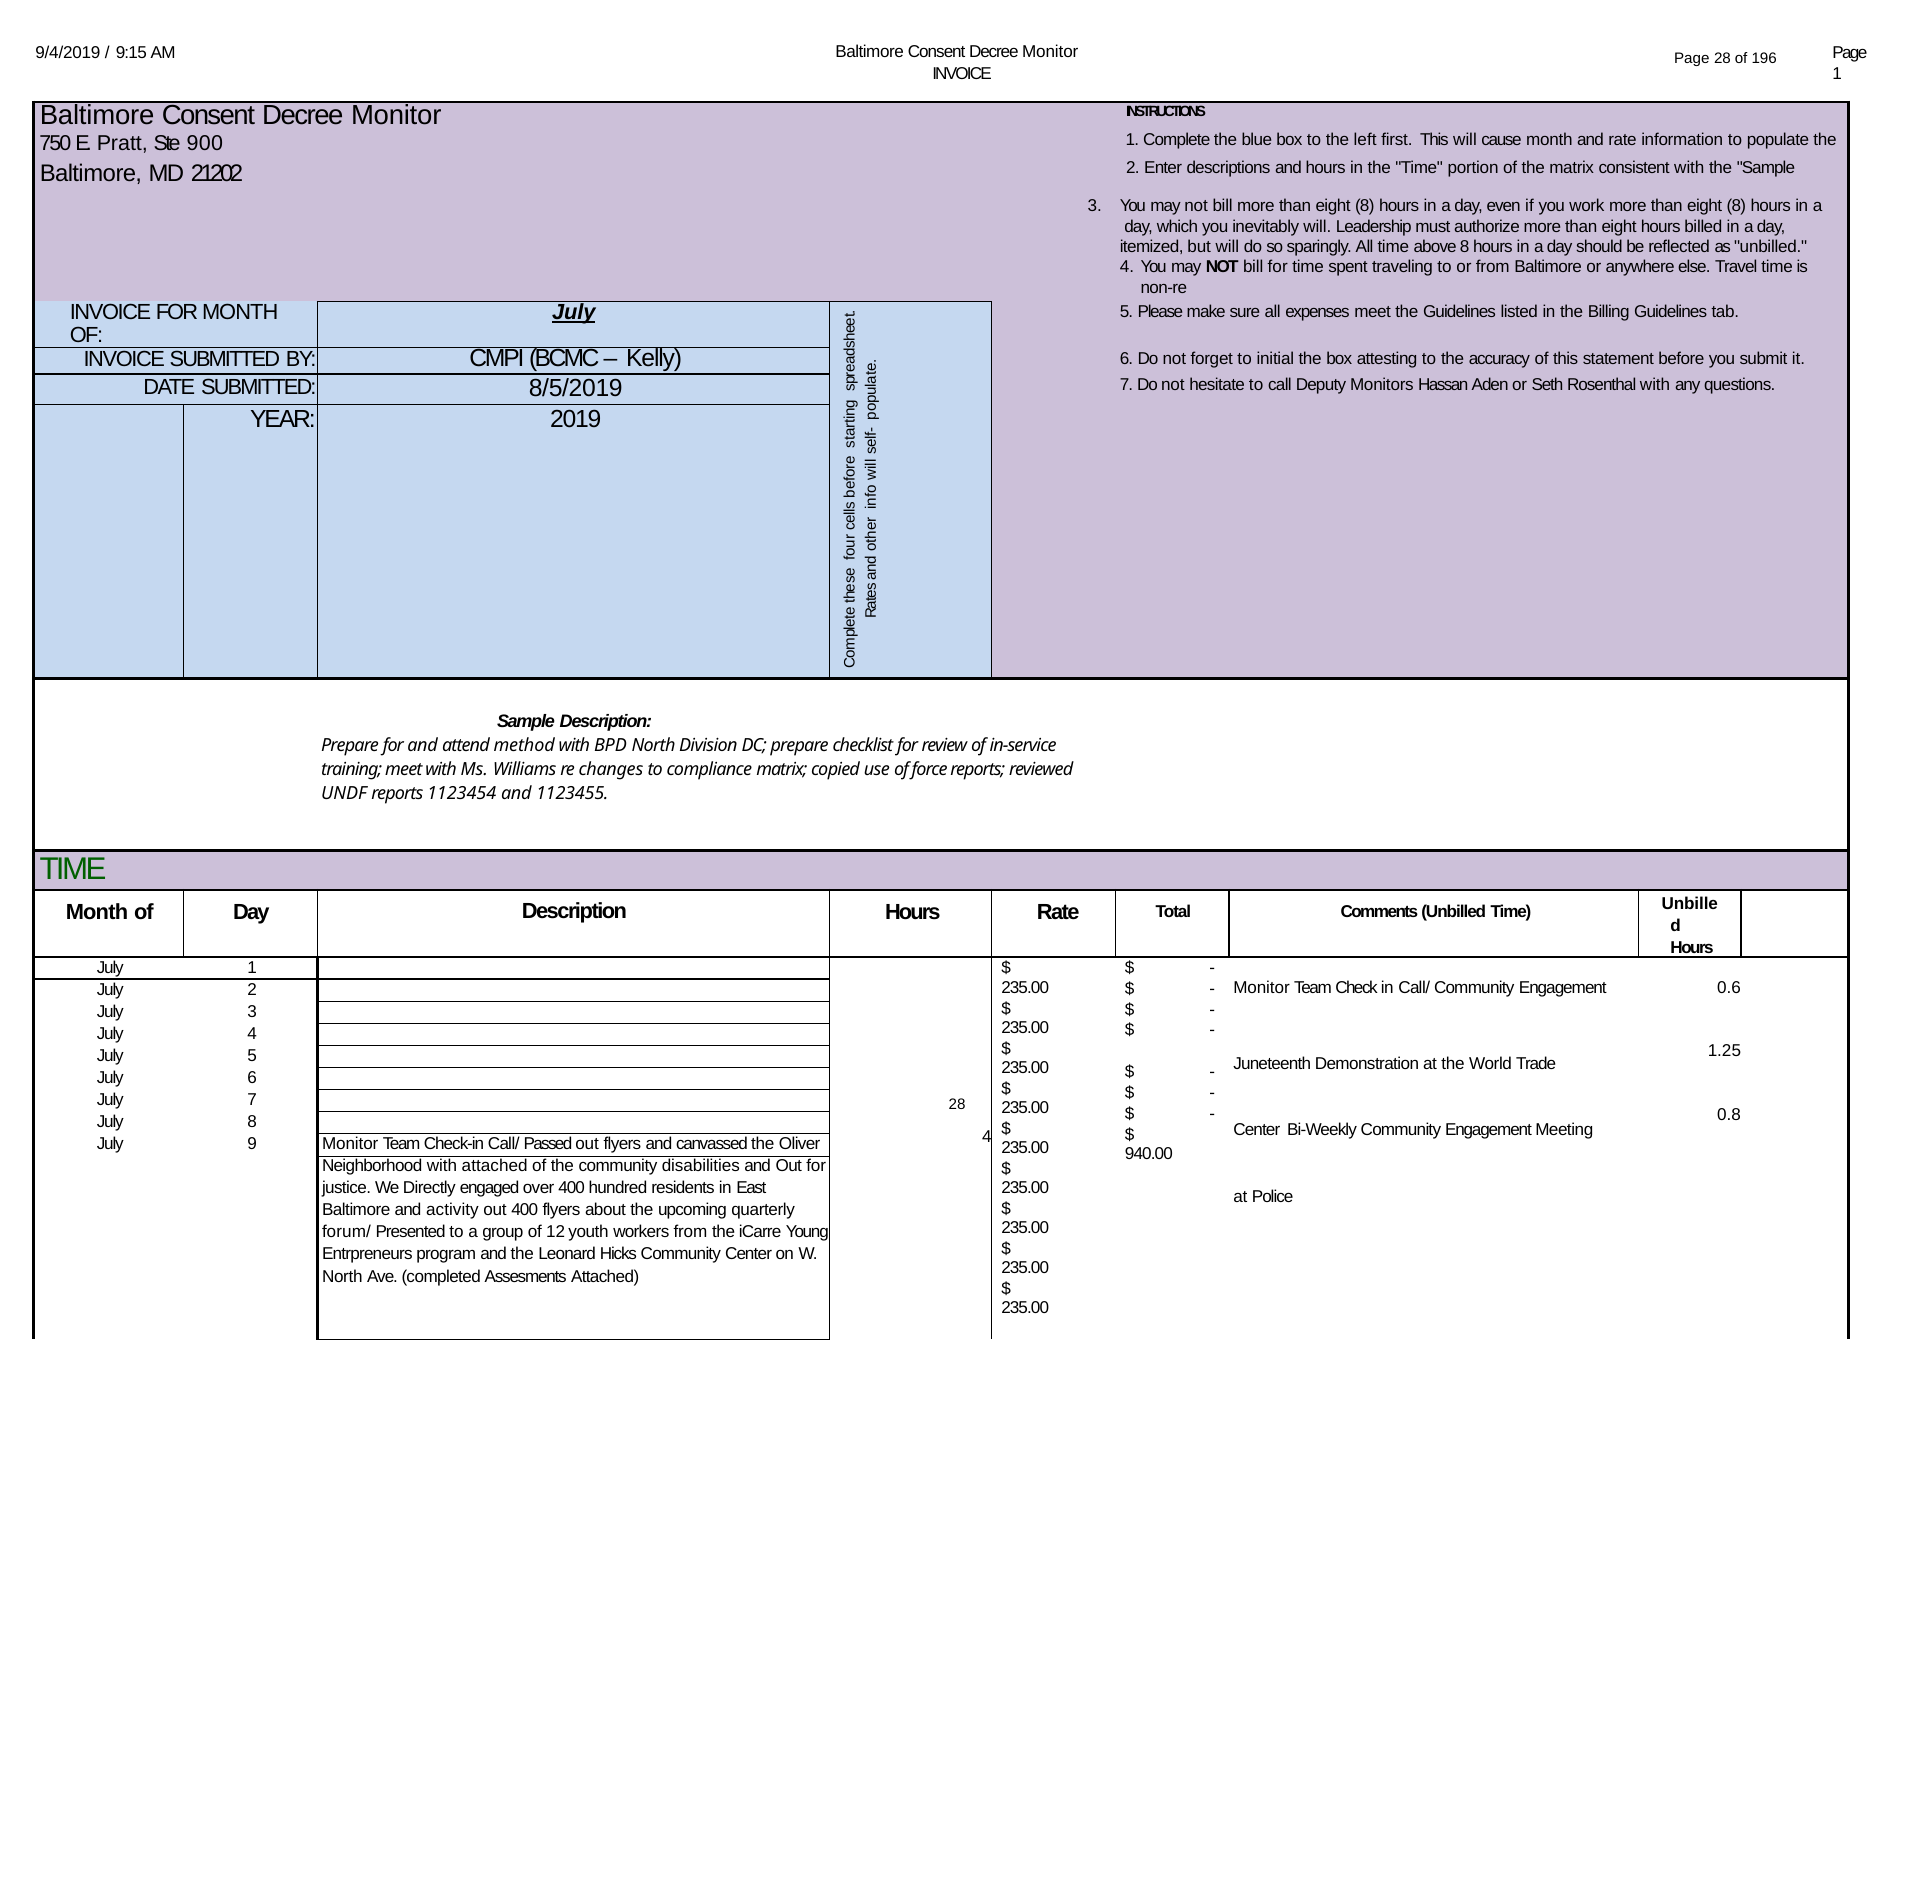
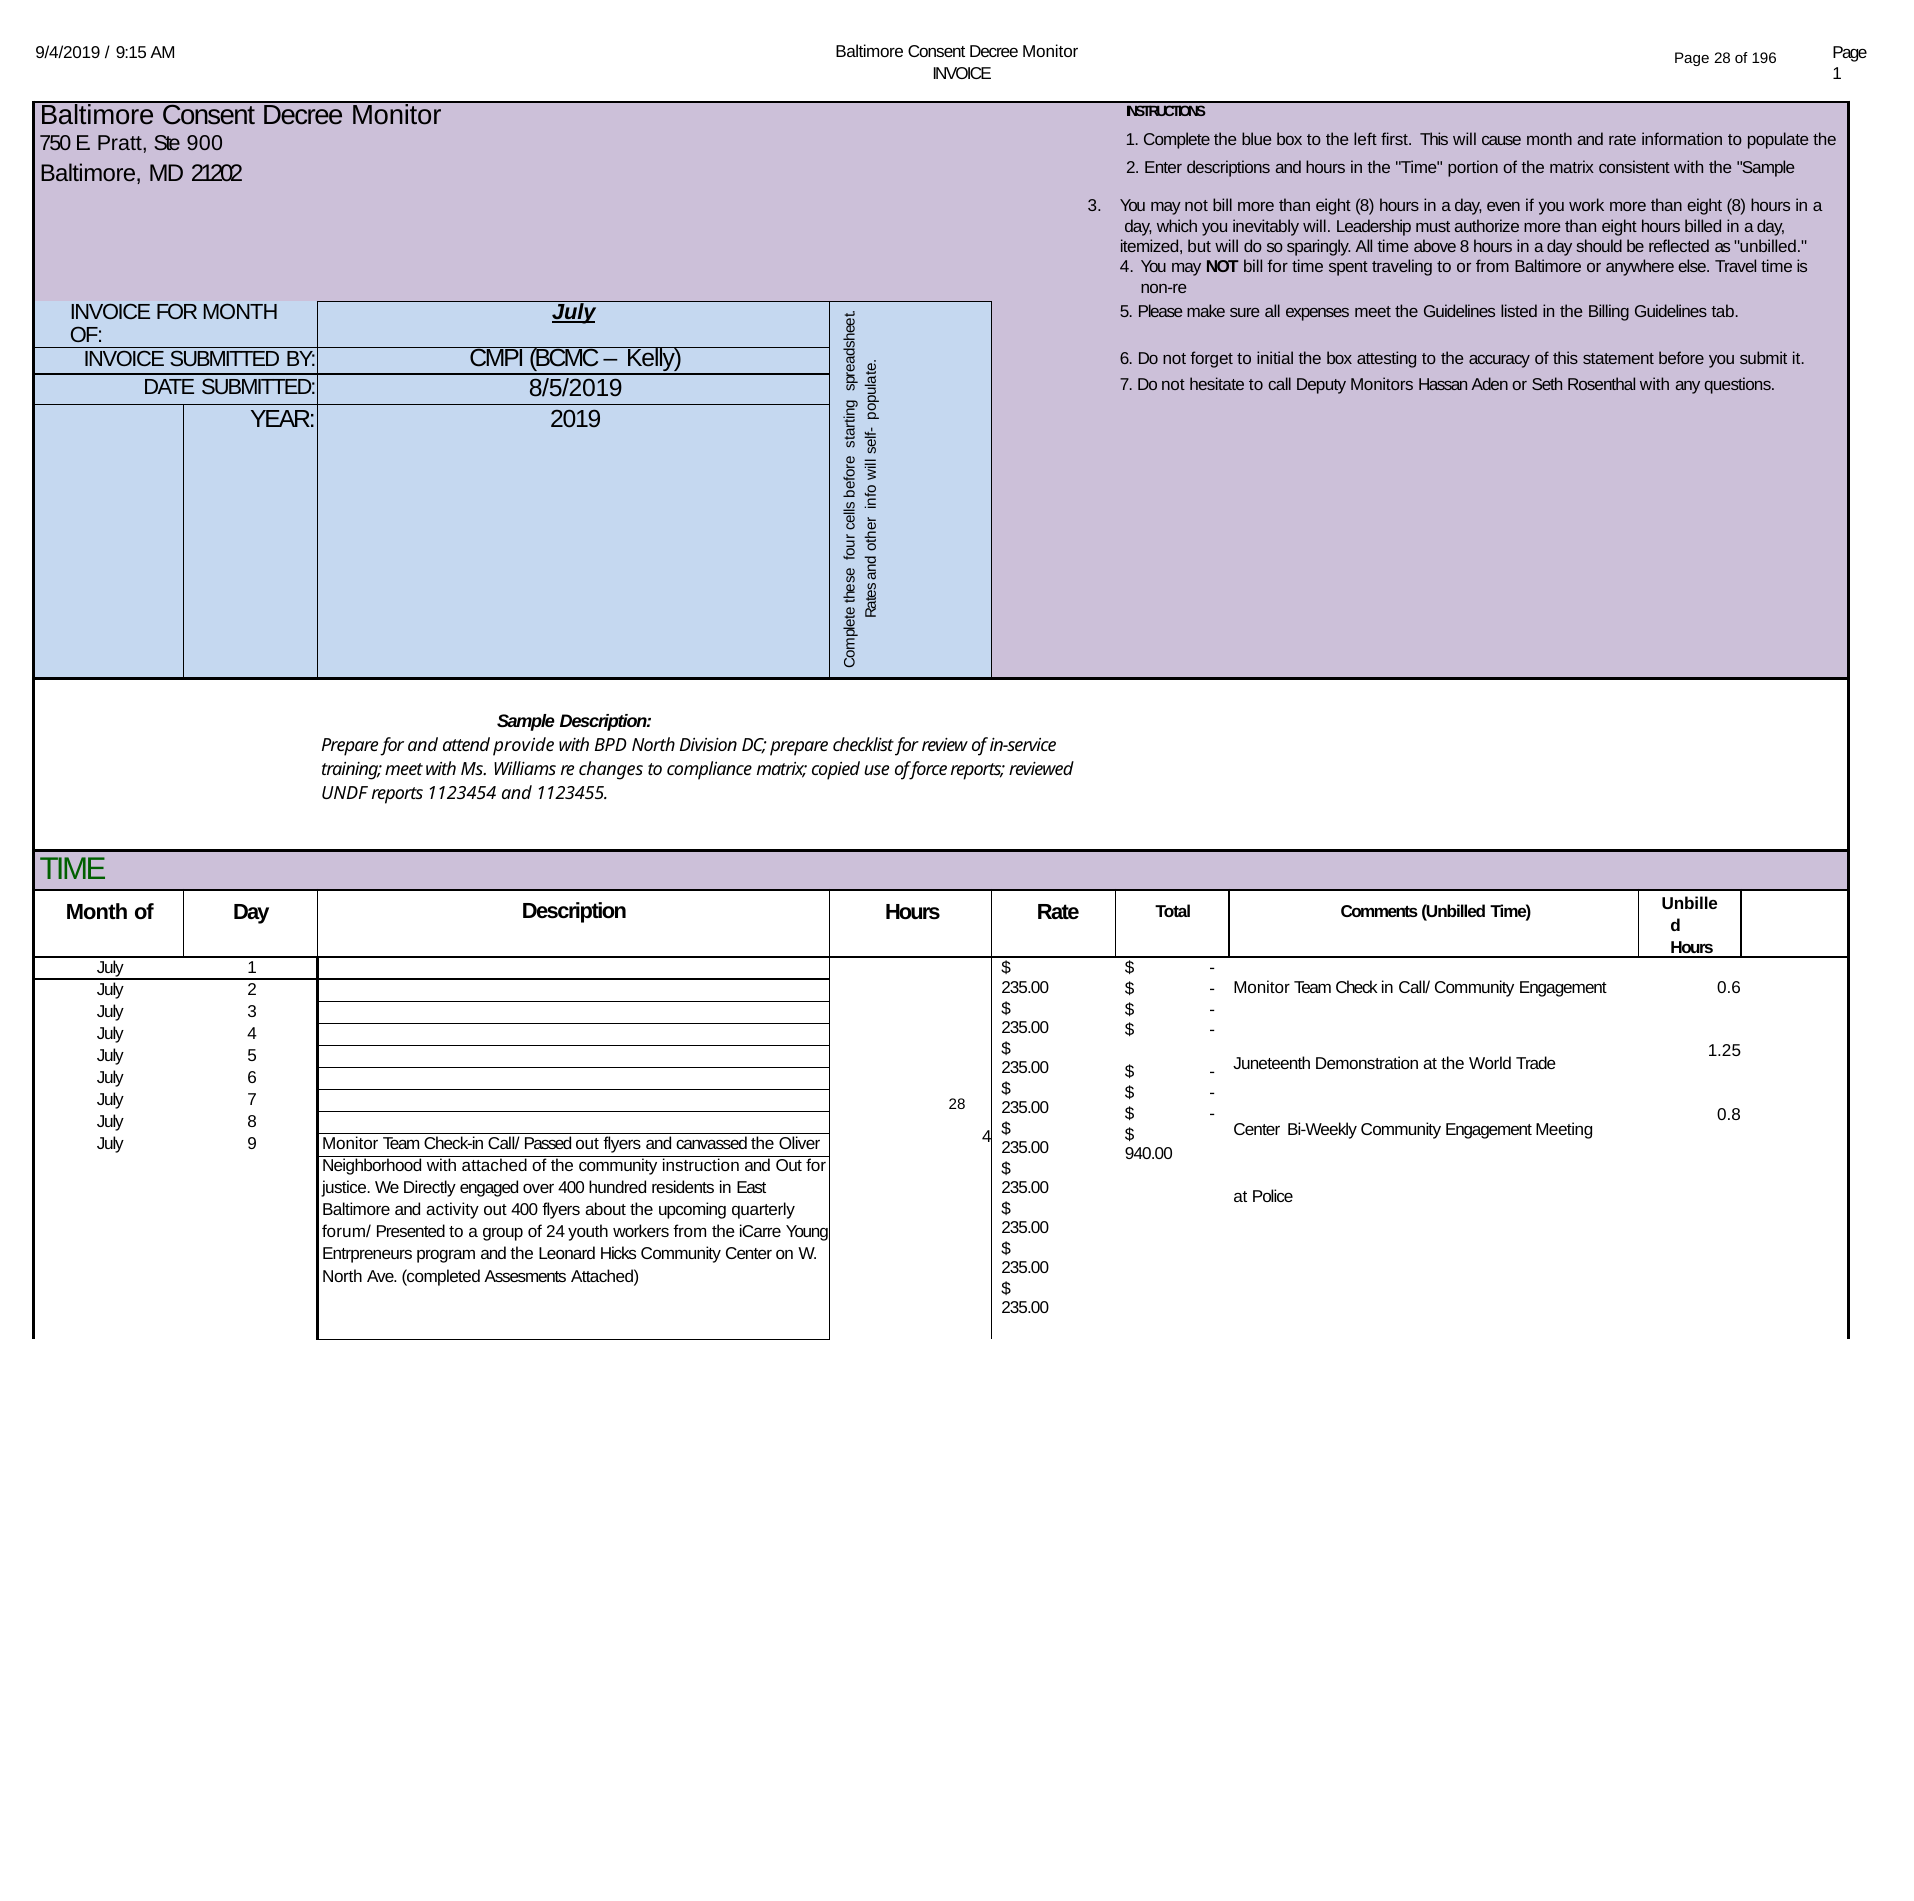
method: method -> provide (524, 745)
disabilities: disabilities -> instruction (701, 1166)
12: 12 -> 24 (556, 1232)
